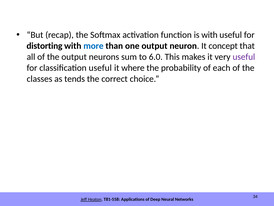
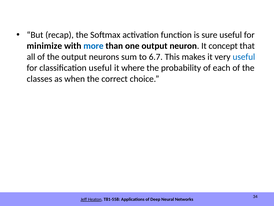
is with: with -> sure (209, 35)
distorting: distorting -> minimize (44, 46)
6.0: 6.0 -> 6.7 (156, 57)
useful colour: purple -> blue (244, 57)
tends: tends -> when (75, 79)
